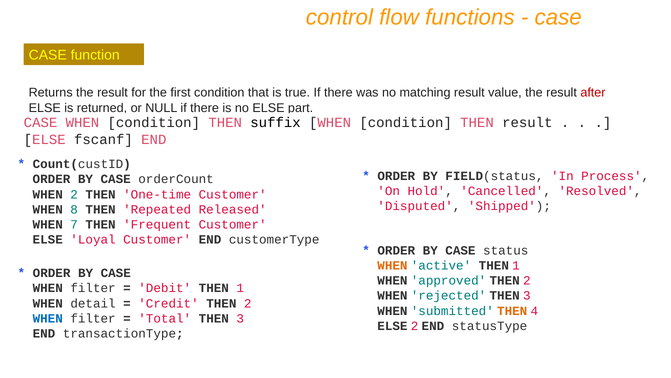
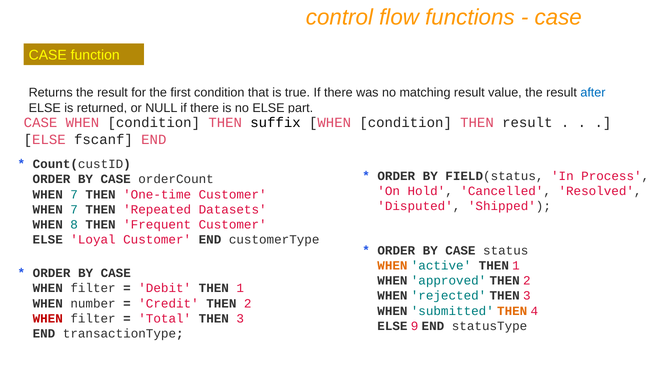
after colour: red -> blue (593, 93)
2: 2 -> 7 (74, 194)
8: 8 -> 7 (74, 209)
Released: Released -> Datasets (233, 209)
7: 7 -> 8 (74, 224)
detail: detail -> number (93, 303)
WHEN colour: blue -> red (48, 318)
ELSE 2: 2 -> 9 (415, 325)
